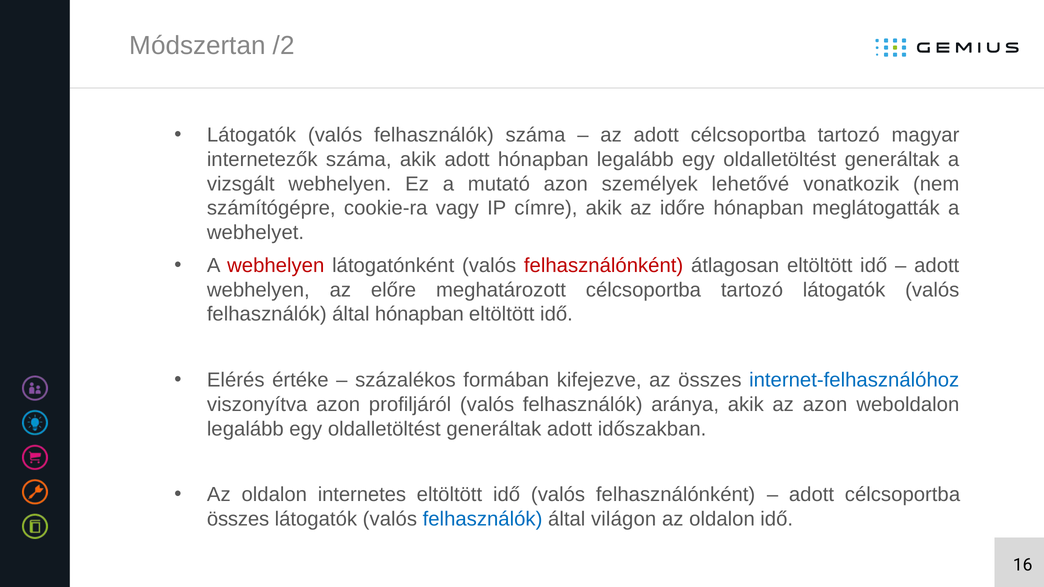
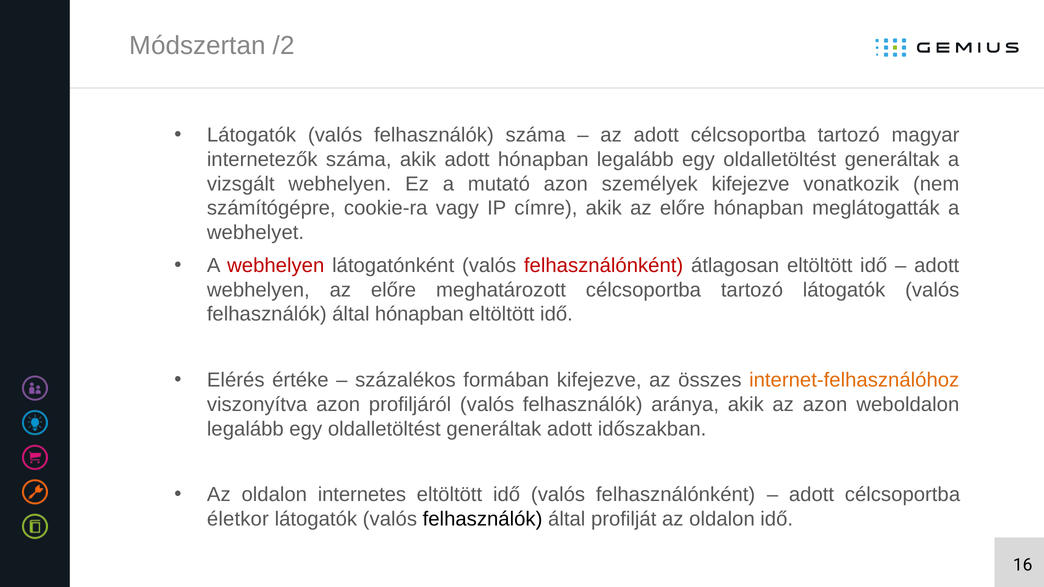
személyek lehetővé: lehetővé -> kifejezve (751, 184)
akik az időre: időre -> előre (682, 208)
internet-felhasználóhoz colour: blue -> orange (854, 380)
összes: összes -> életkor (238, 519)
felhasználók colour: blue -> black (483, 519)
világon: világon -> profilját (624, 519)
